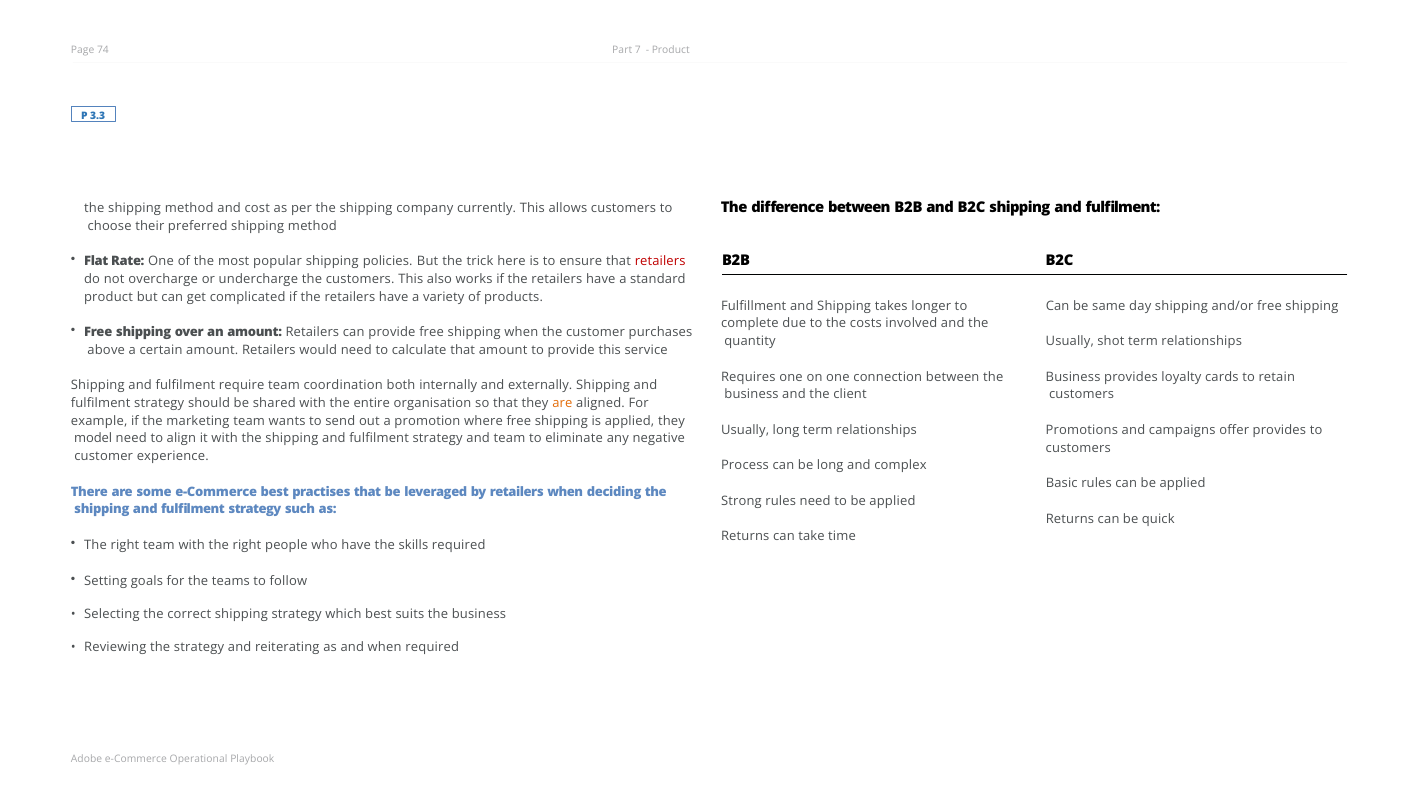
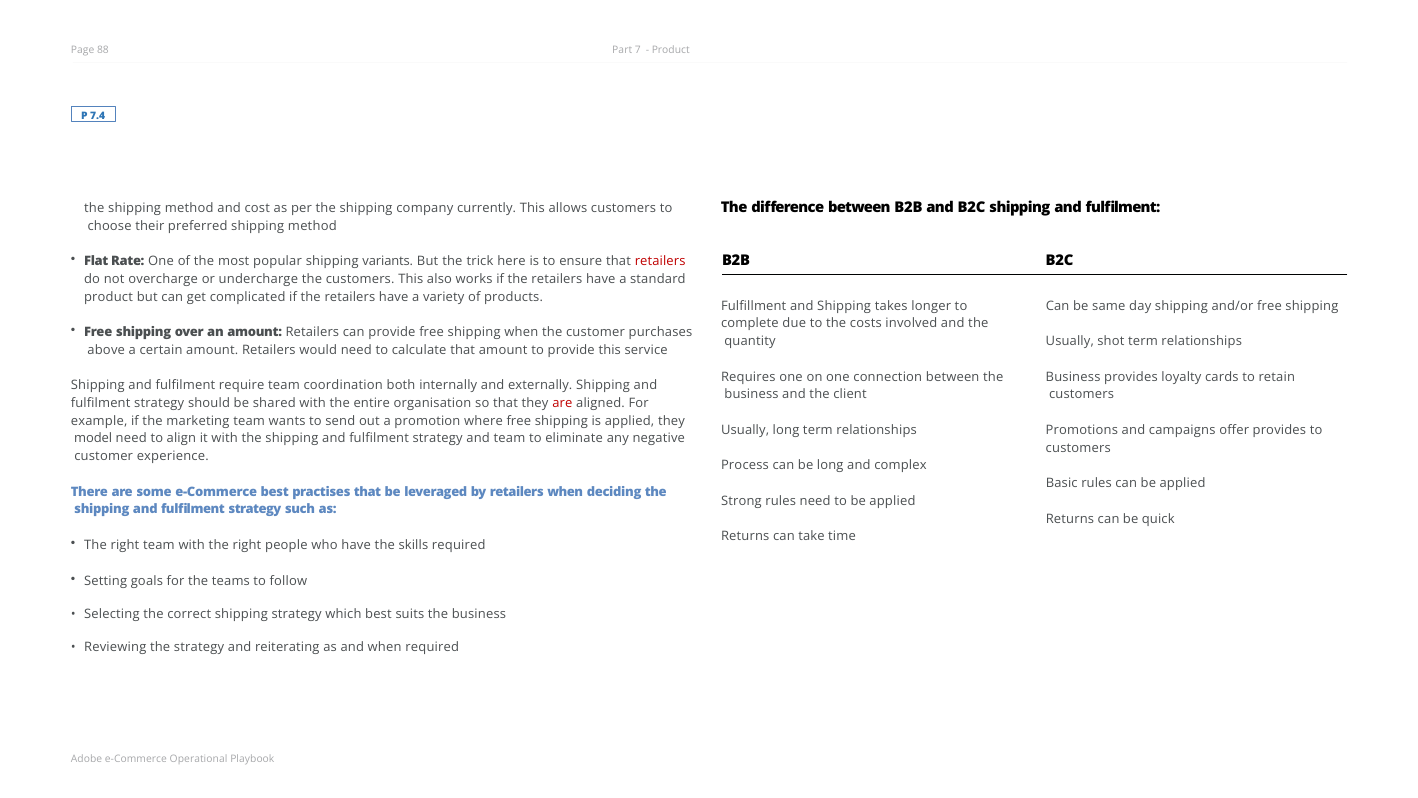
74: 74 -> 88 (103, 50)
3.3: 3.3 -> 7.4 (98, 116)
policies: policies -> variants (388, 261)
are colour: orange -> red (562, 403)
